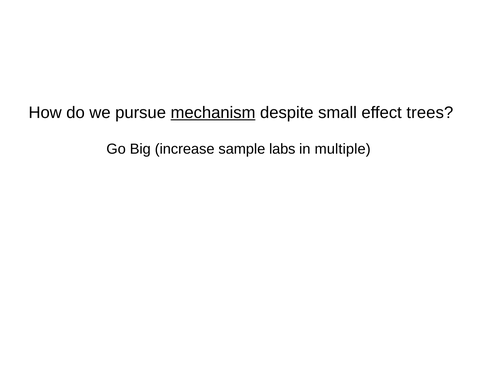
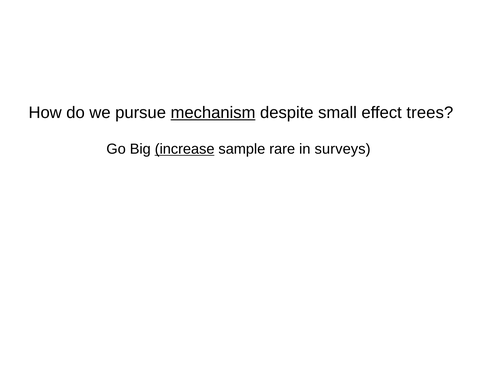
increase underline: none -> present (185, 149)
labs: labs -> rare (282, 149)
multiple: multiple -> surveys (343, 149)
